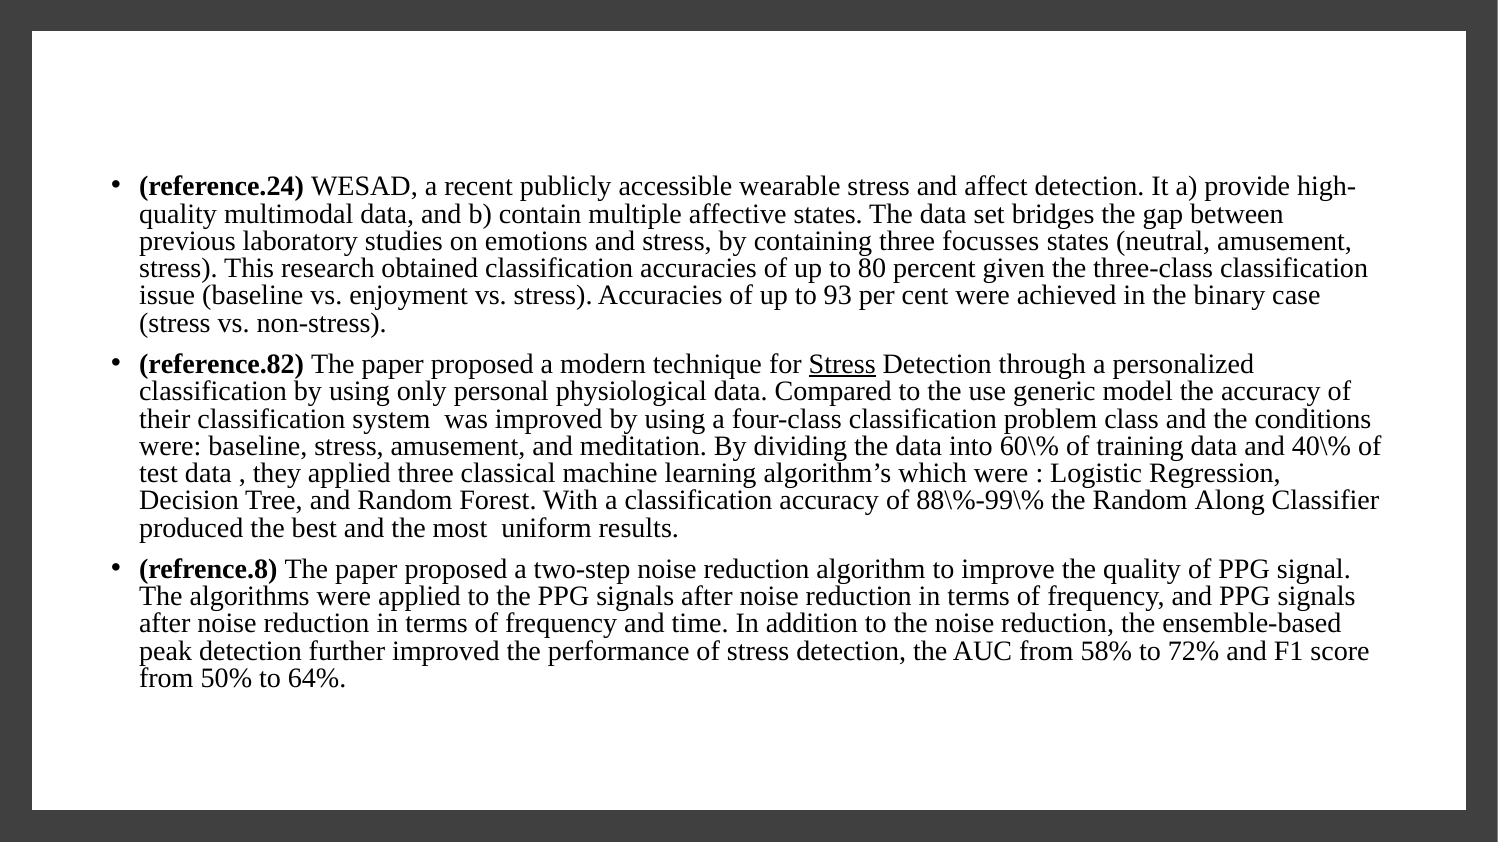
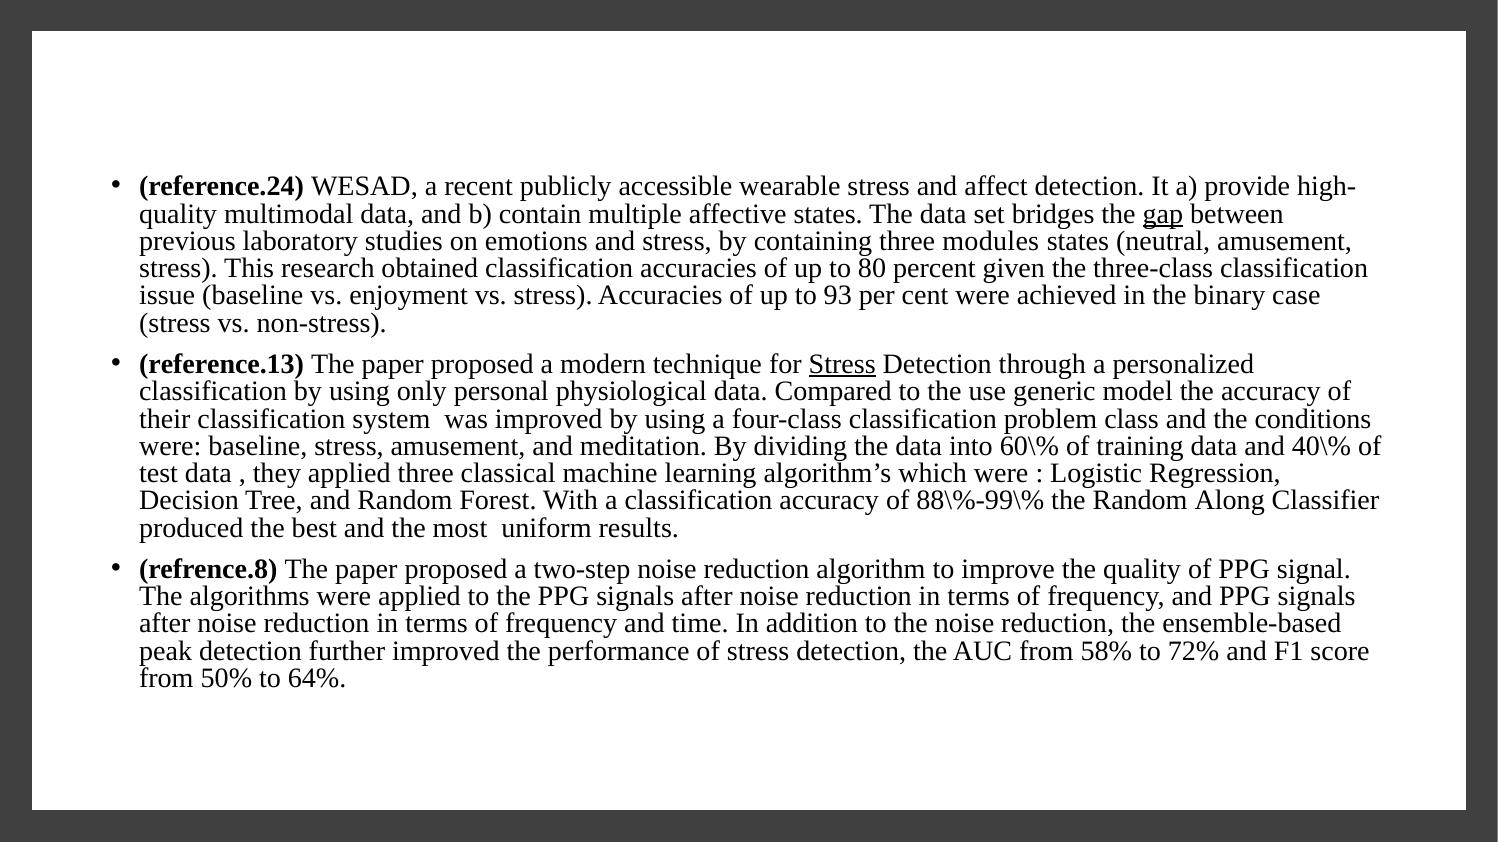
gap underline: none -> present (1163, 214)
focusses: focusses -> modules (991, 241)
reference.82: reference.82 -> reference.13 (222, 364)
